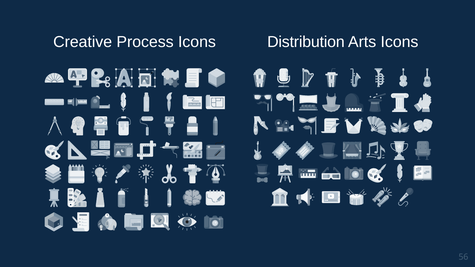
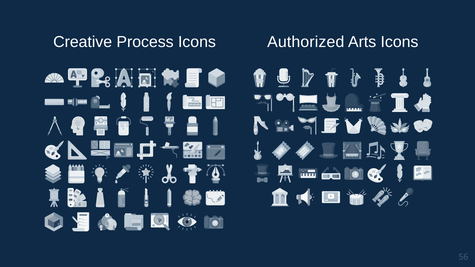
Distribution: Distribution -> Authorized (306, 42)
